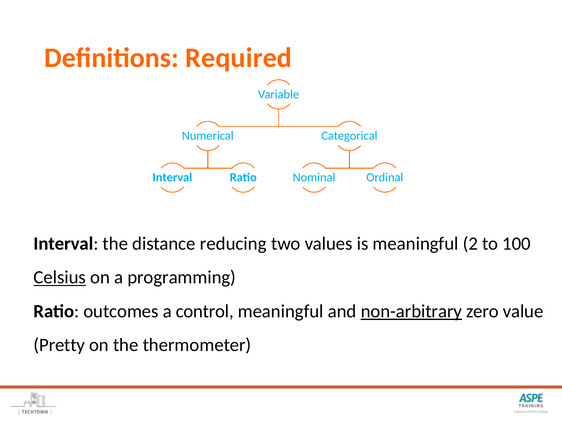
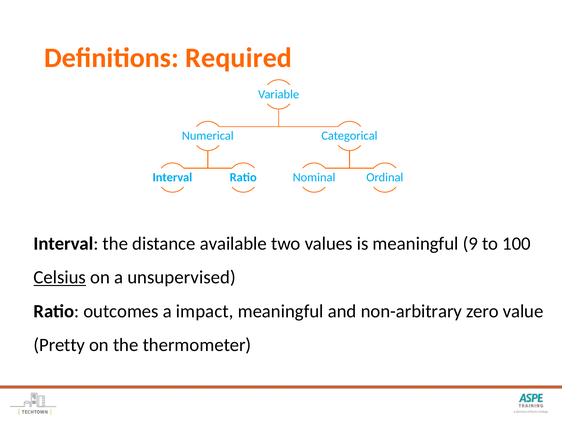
reducing: reducing -> available (233, 243)
2: 2 -> 9 (470, 243)
programming: programming -> unsupervised (182, 277)
control: control -> impact (205, 311)
non-arbitrary underline: present -> none (411, 311)
